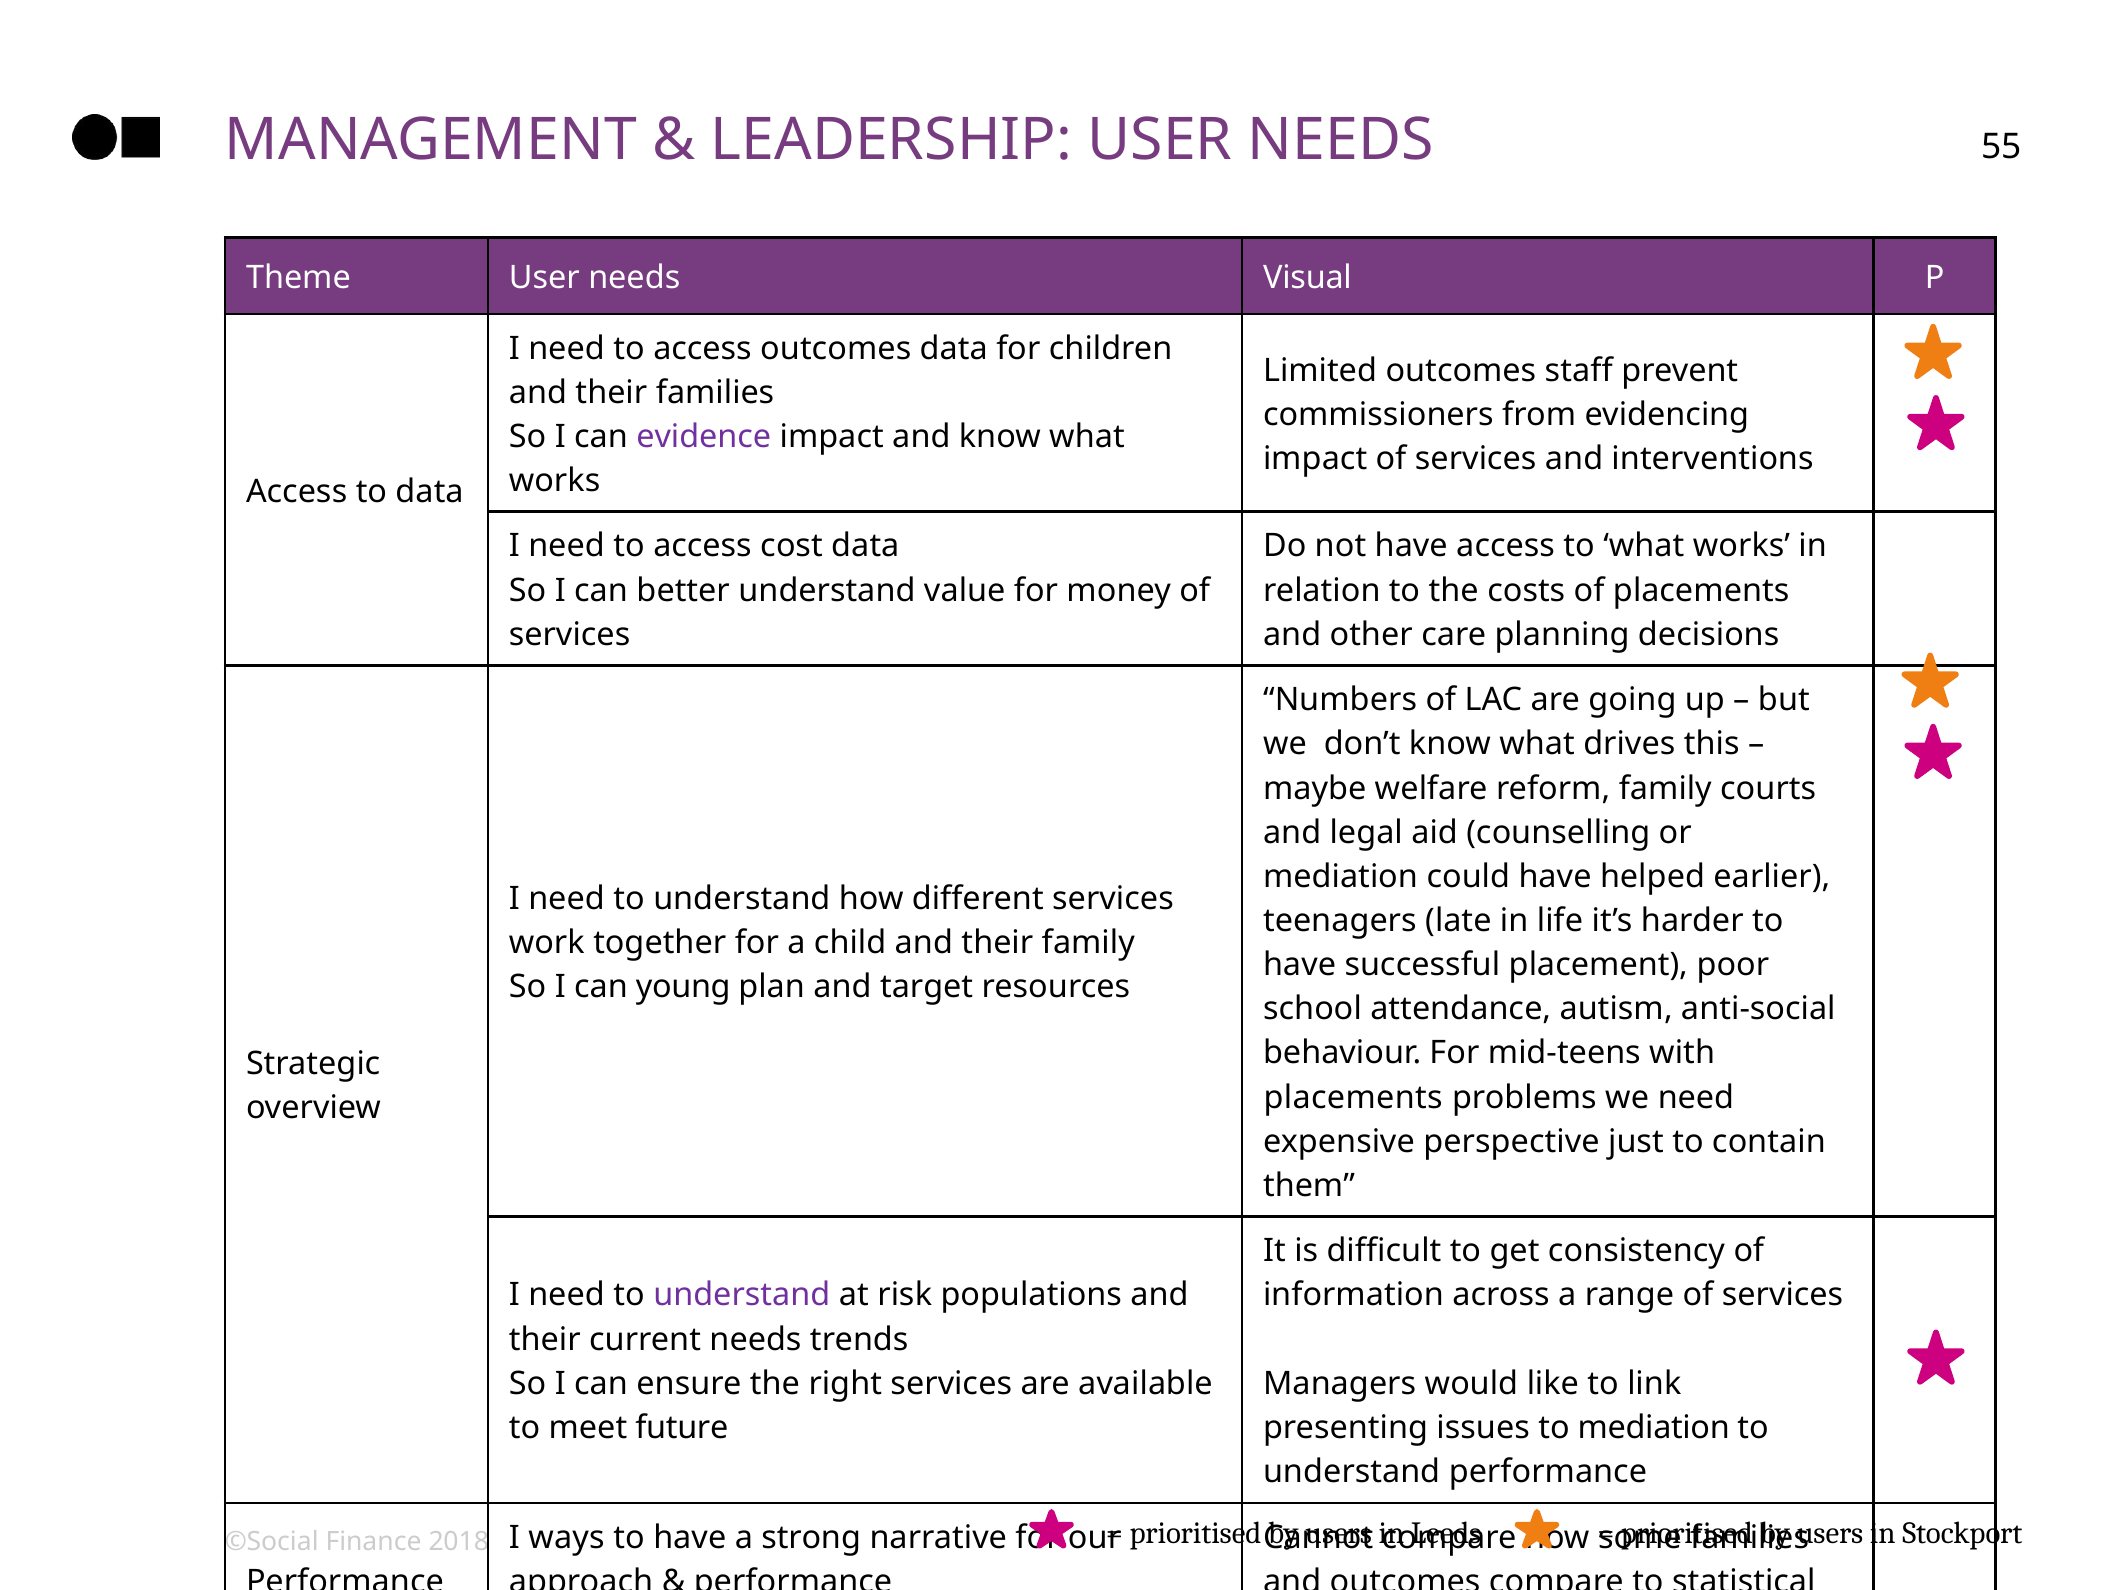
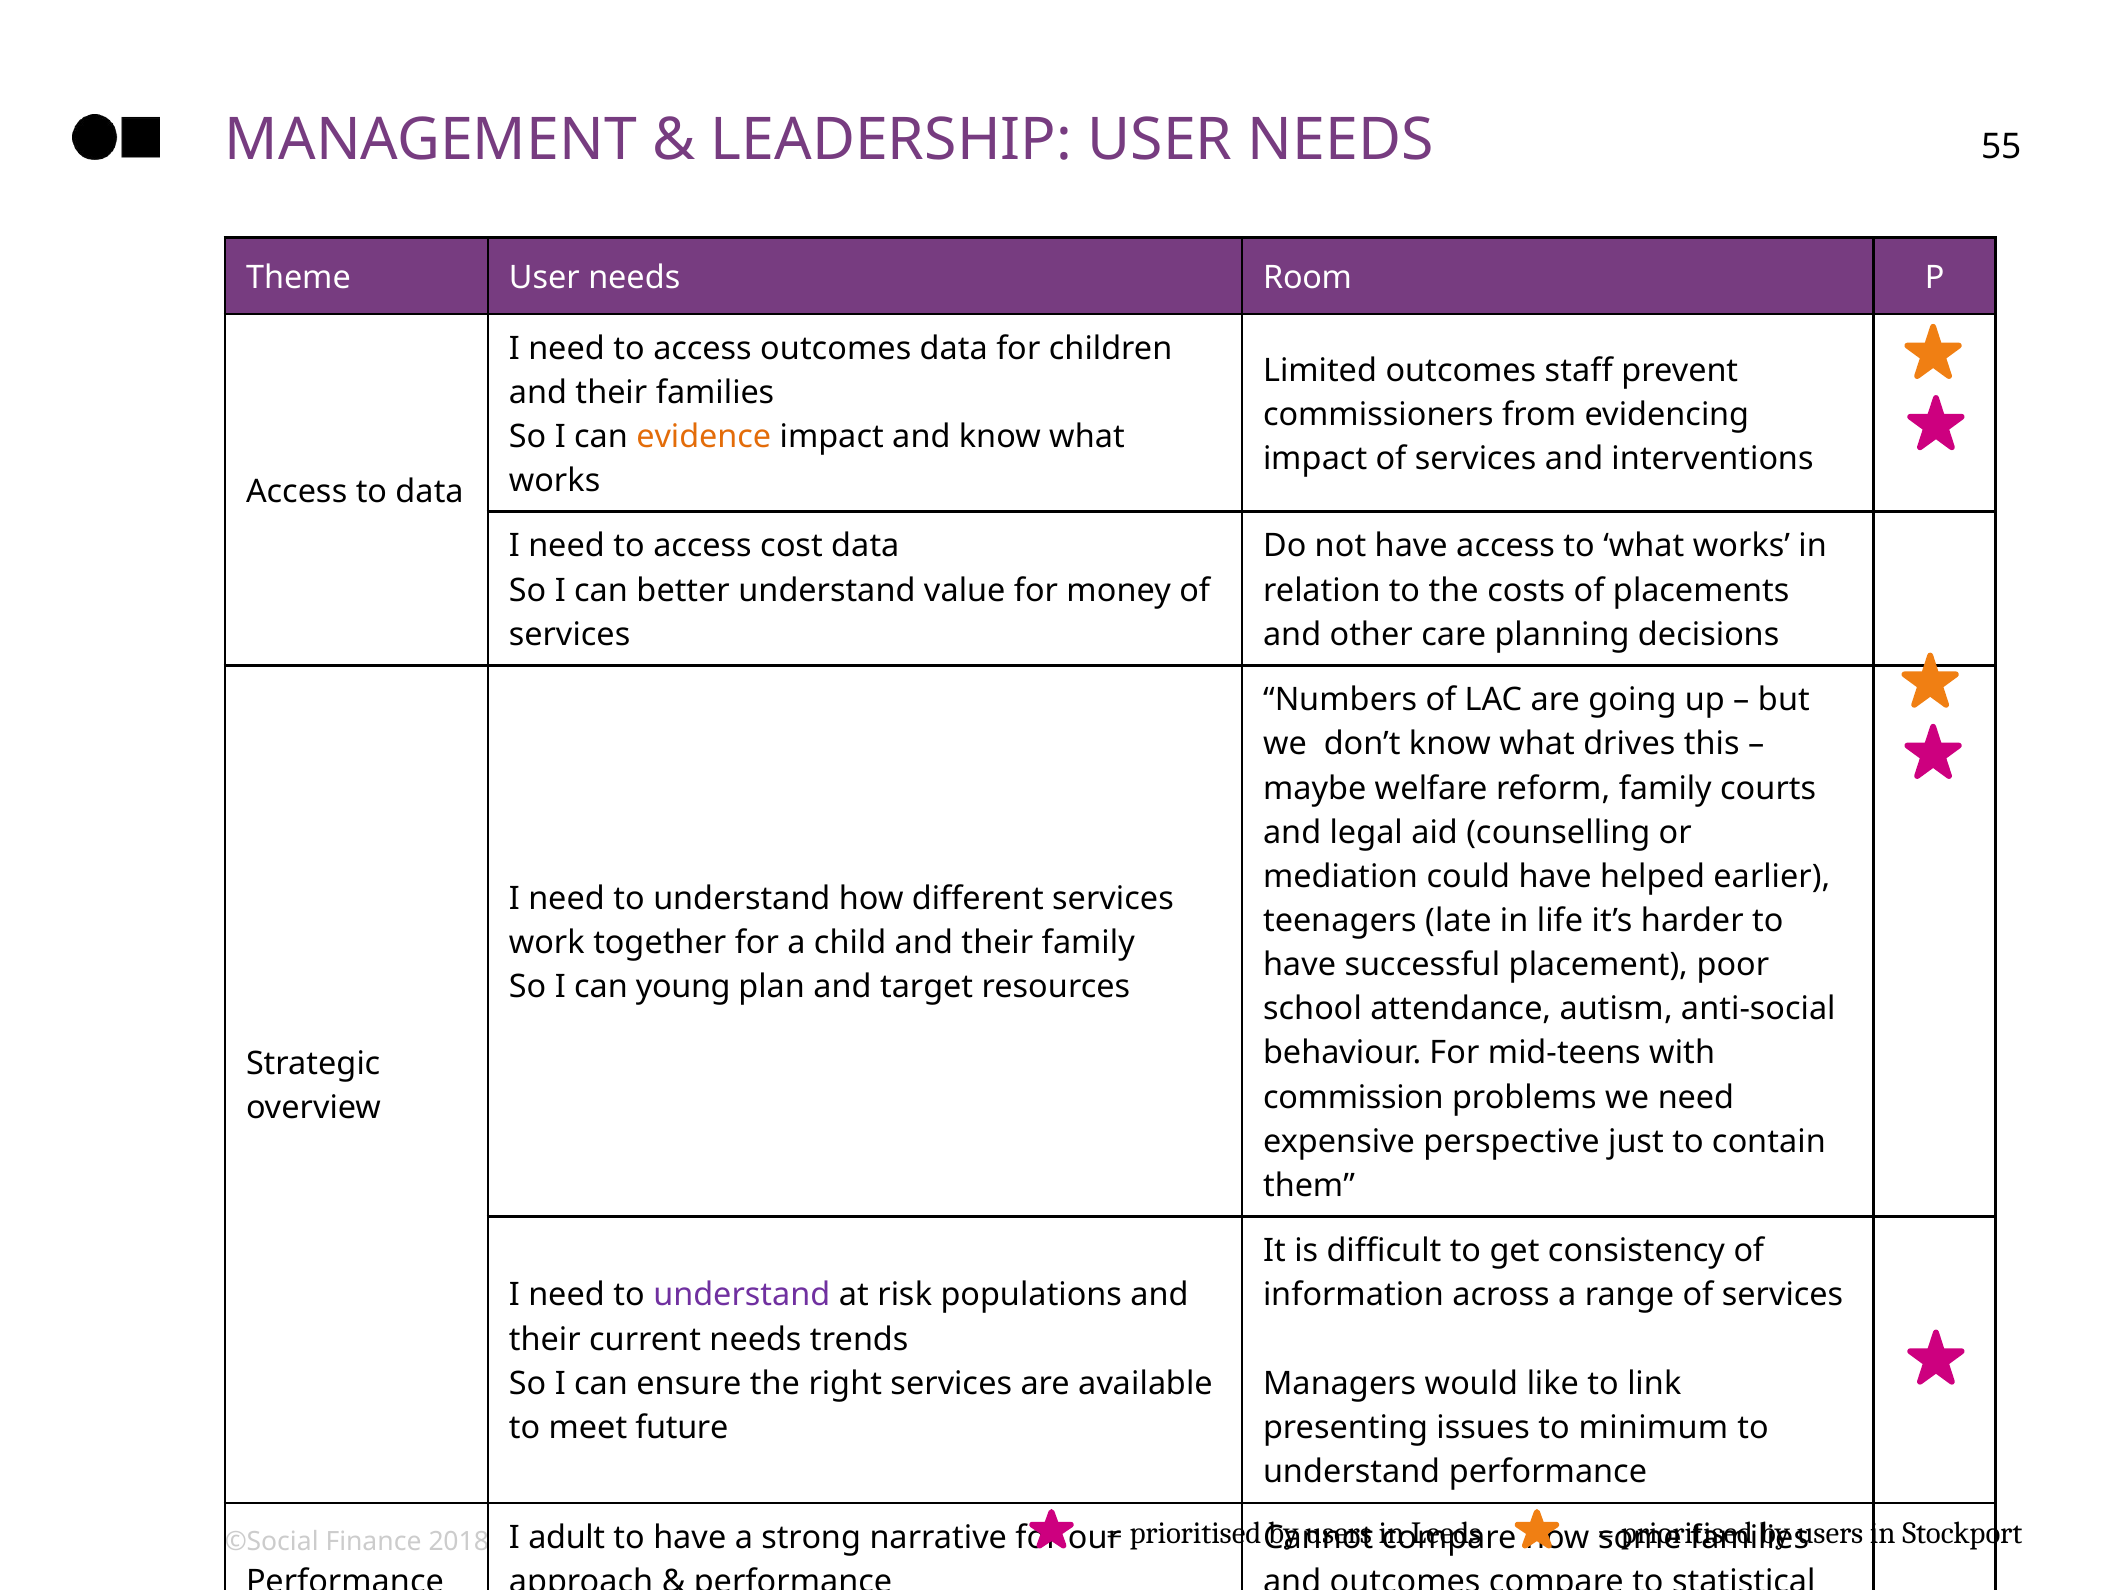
Visual: Visual -> Room (1308, 278)
evidence colour: purple -> orange (704, 437)
placements: placements -> commission (1353, 1097)
to mediation: mediation -> minimum (1653, 1428)
ways: ways -> adult (567, 1537)
